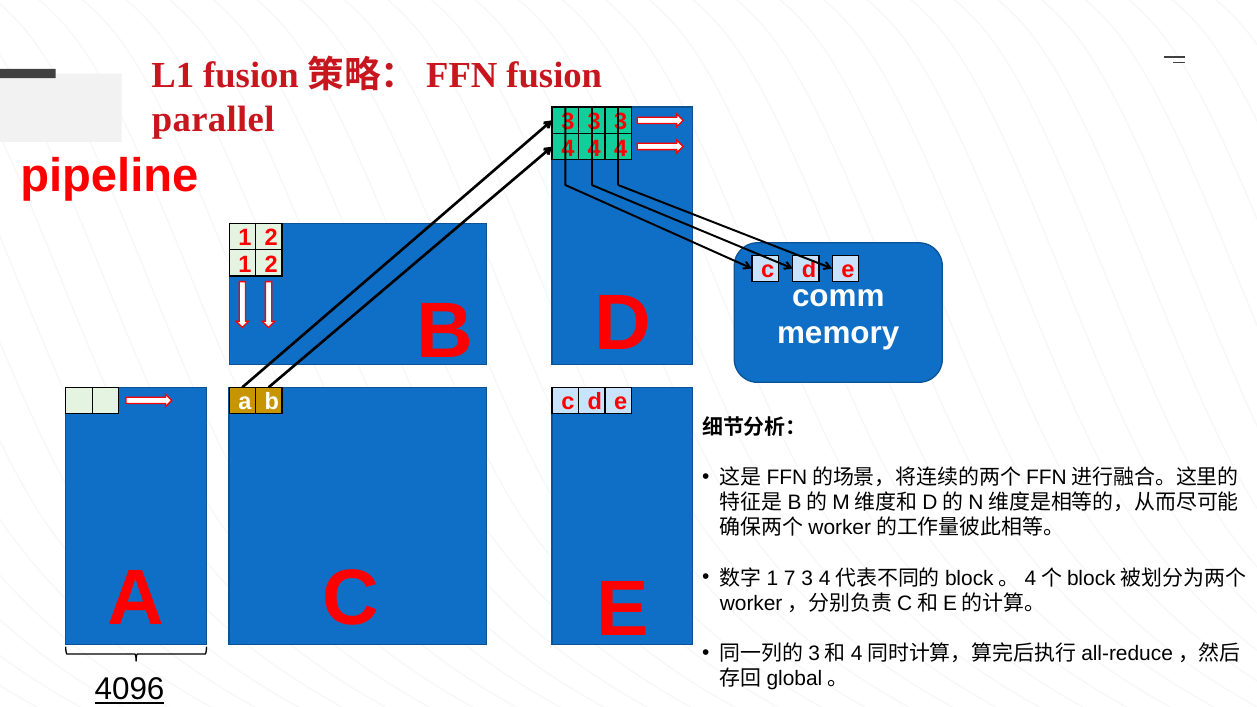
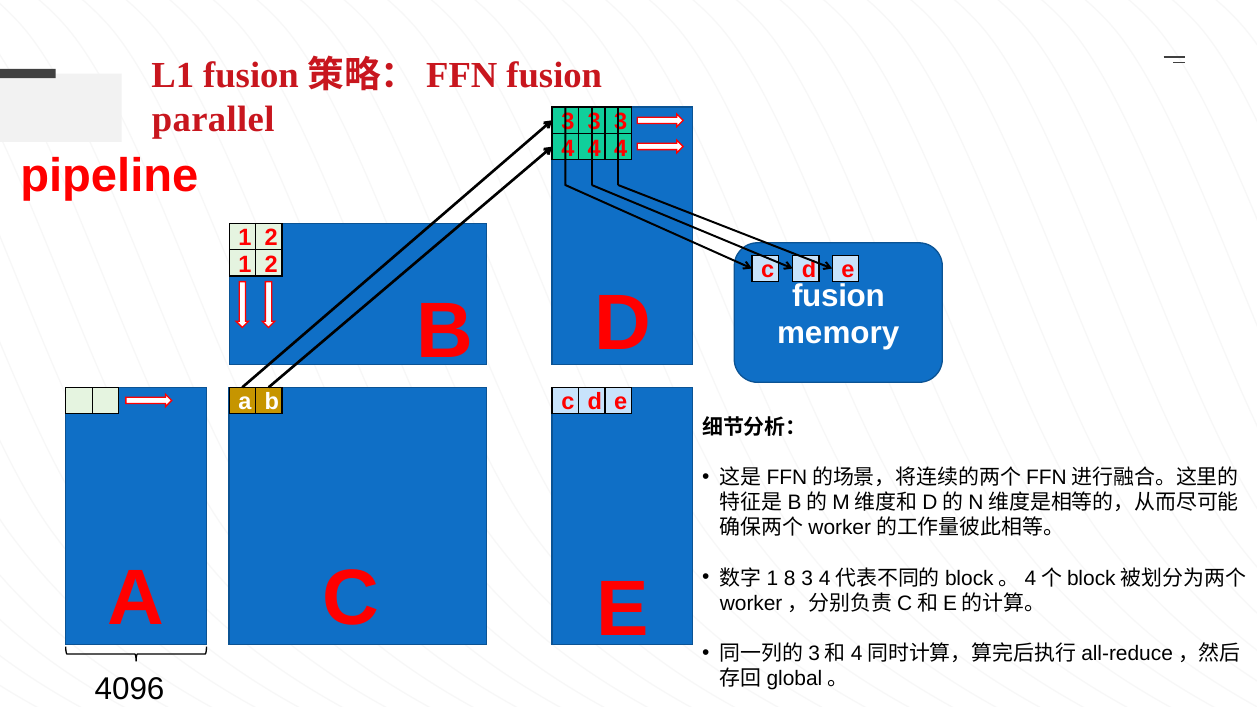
comm: comm -> fusion (838, 296)
7: 7 -> 8 (790, 578)
4096 underline: present -> none (130, 690)
